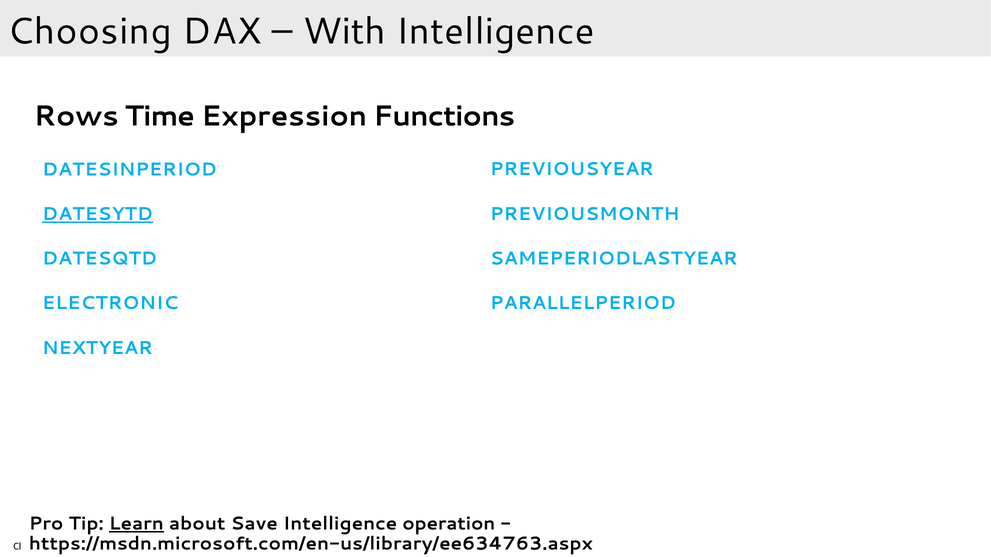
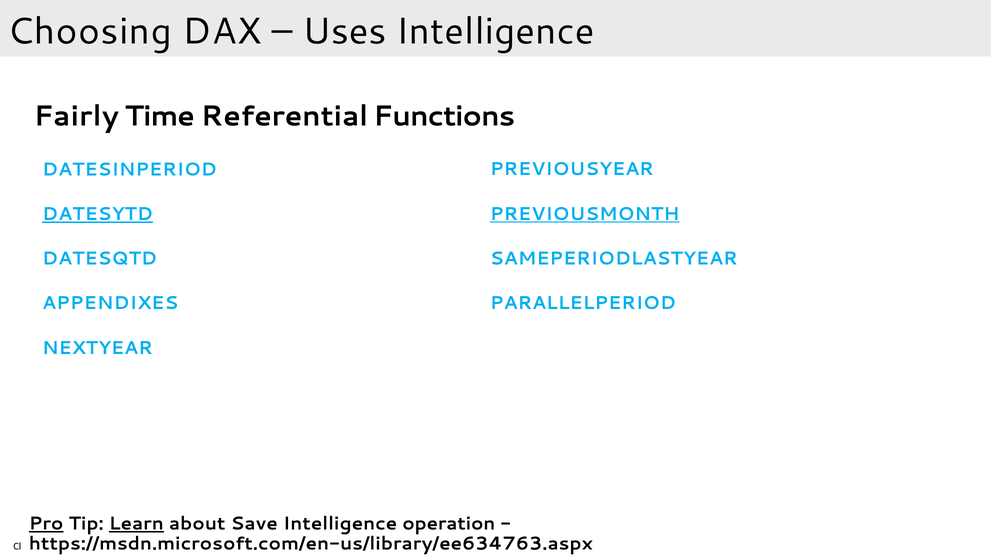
With: With -> Uses (344, 32)
Rows: Rows -> Fairly (76, 116)
Expression: Expression -> Referential (284, 116)
PREVIOUSMONTH underline: none -> present (585, 214)
ELECTRONIC: ELECTRONIC -> APPENDIXES (110, 304)
Pro underline: none -> present (46, 524)
